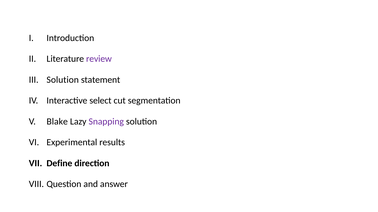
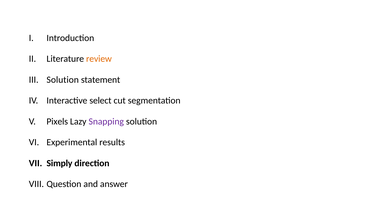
review colour: purple -> orange (99, 59)
Blake: Blake -> Pixels (57, 122)
Define: Define -> Simply (59, 164)
